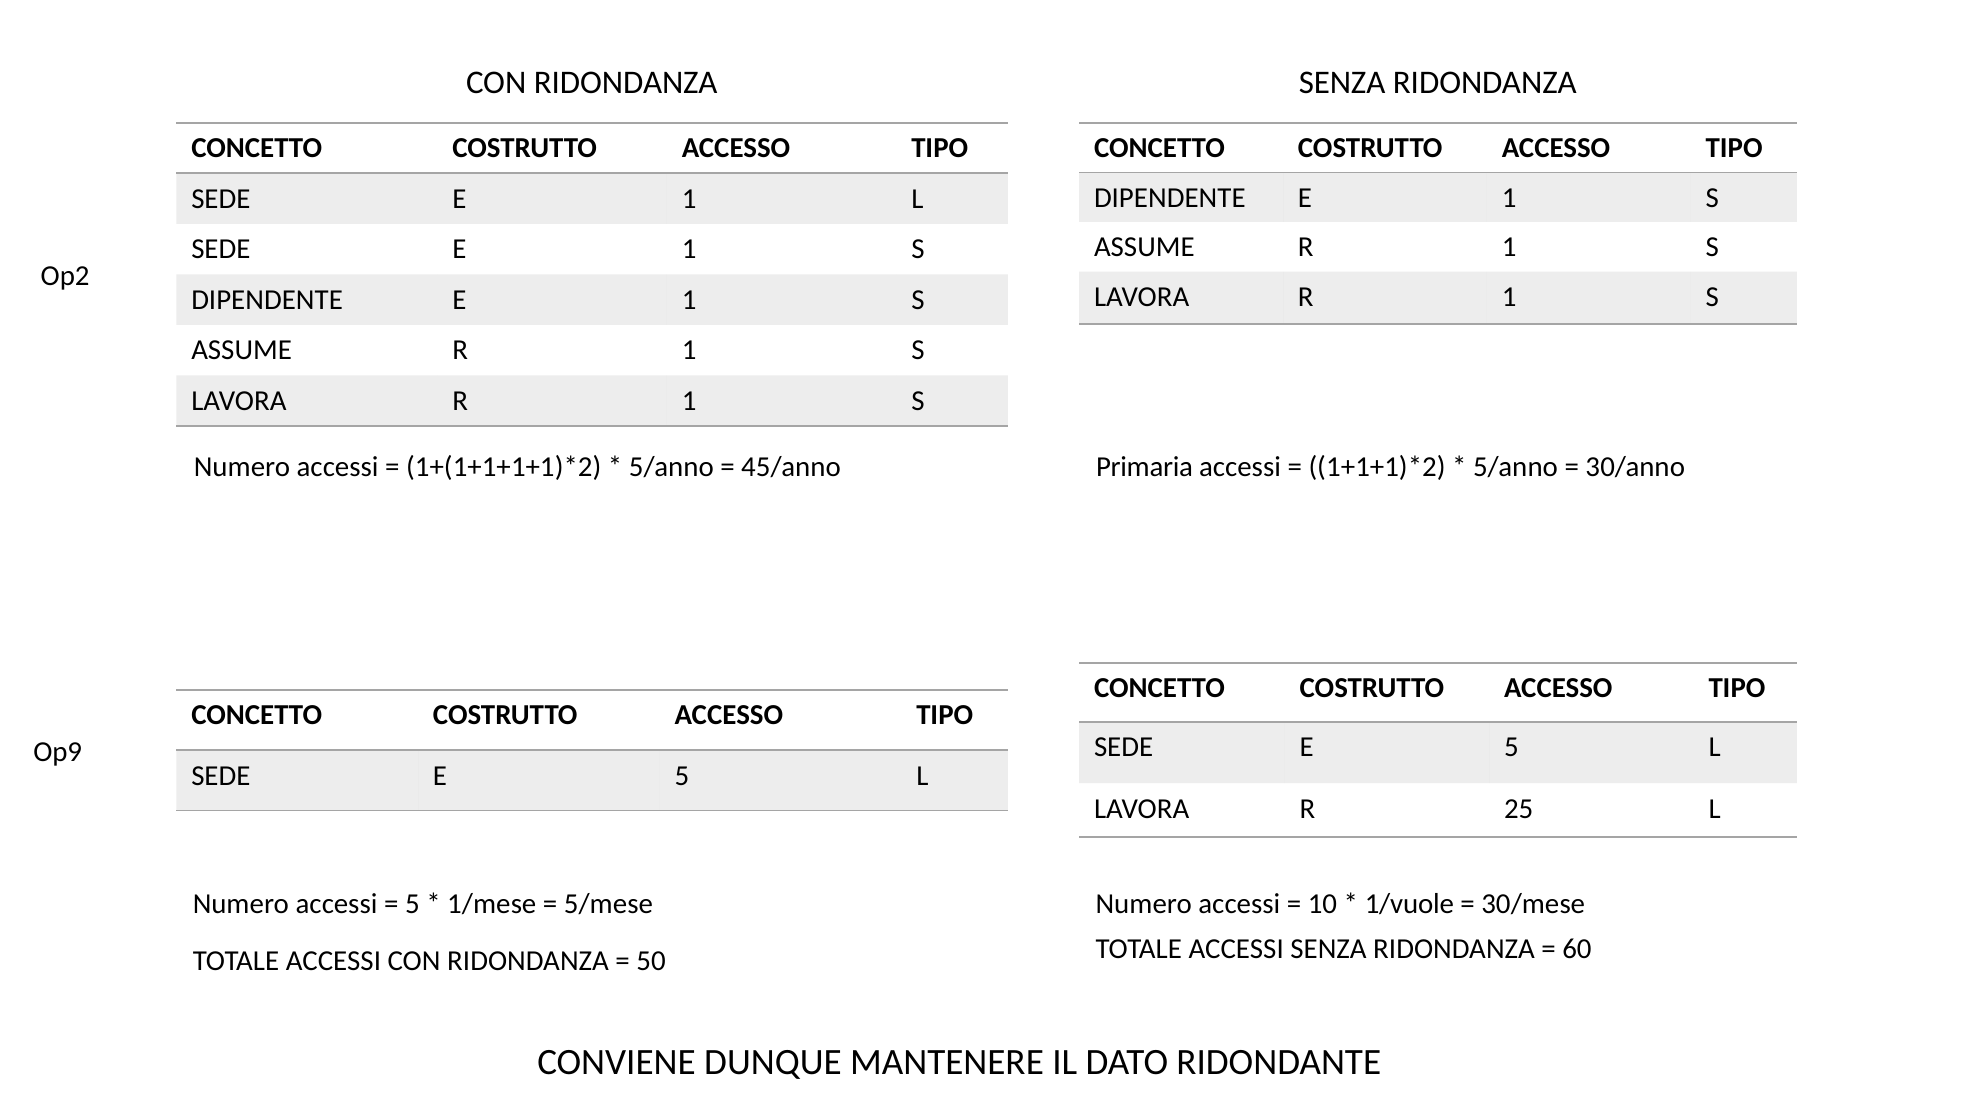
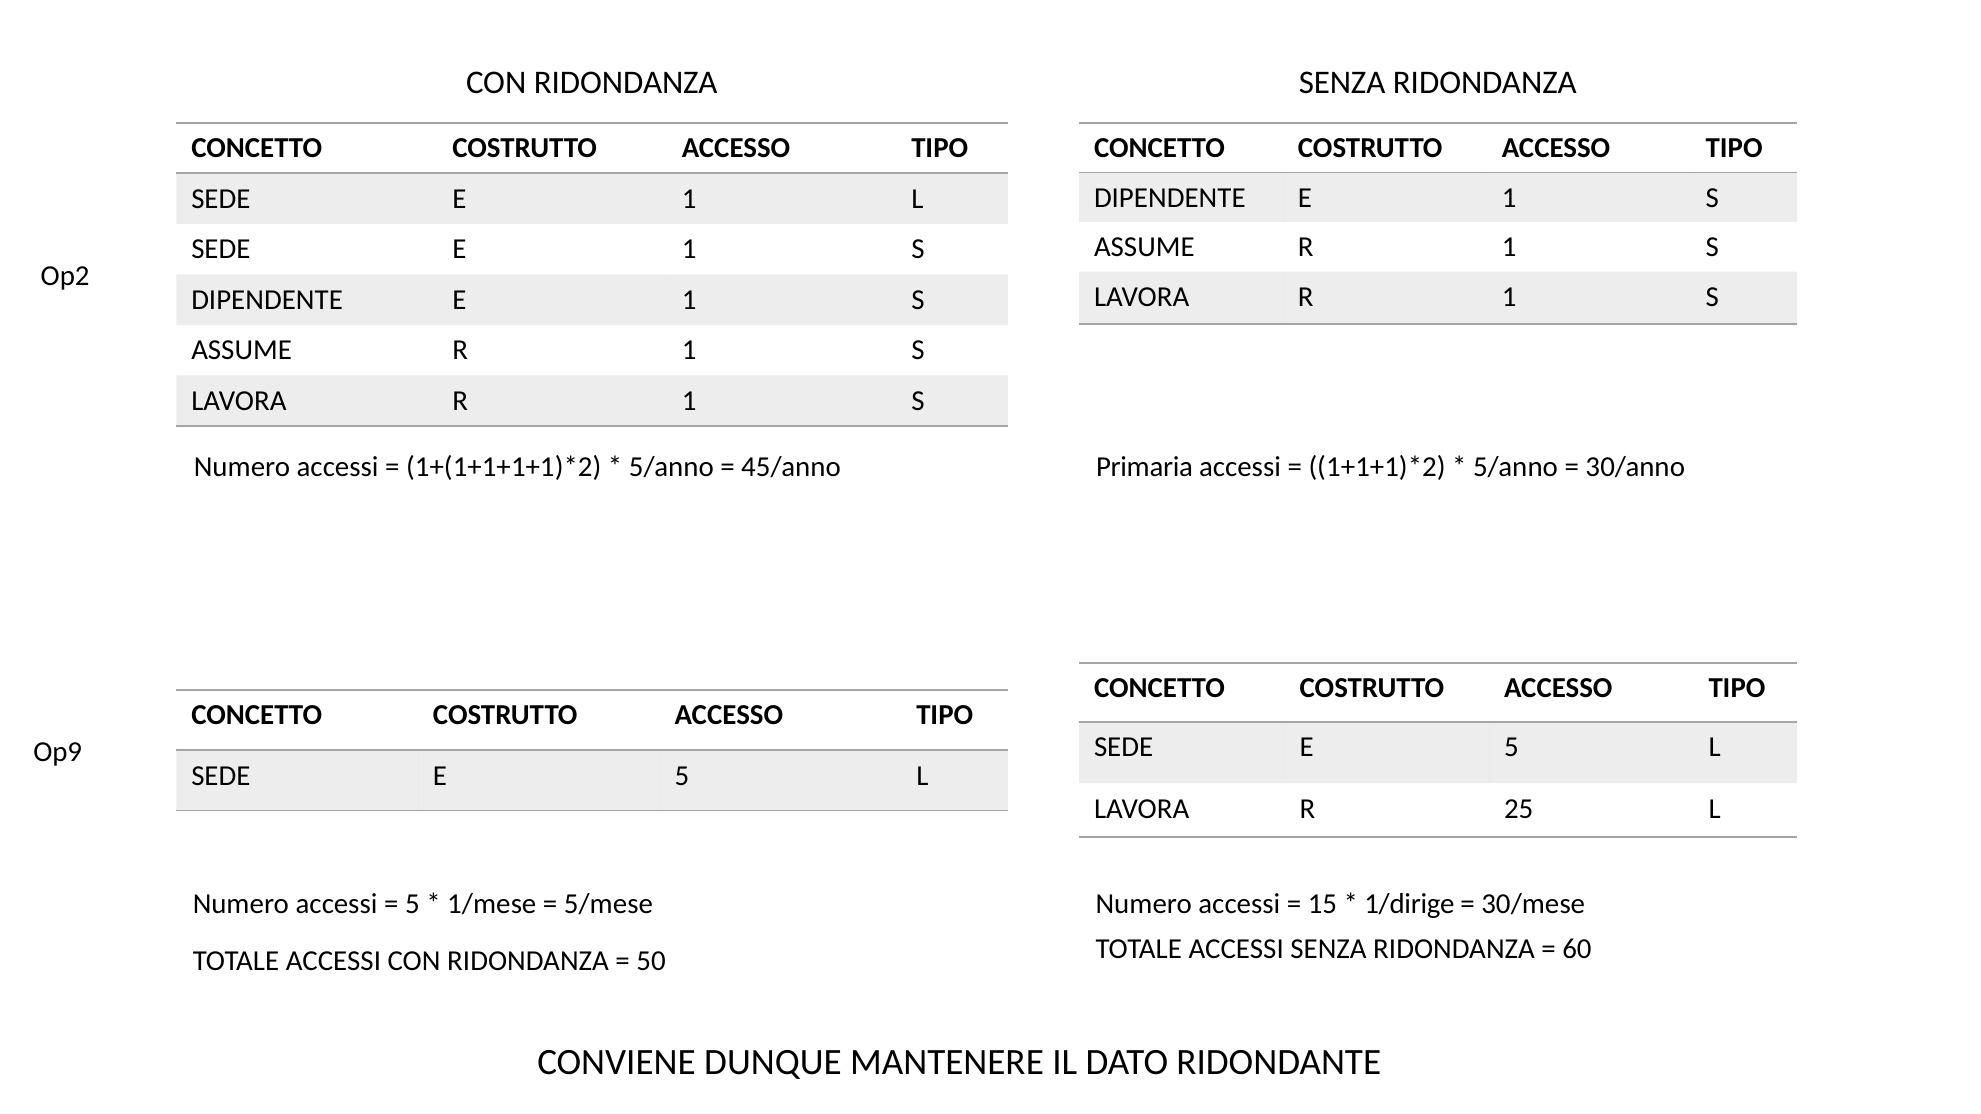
10: 10 -> 15 (1322, 904)
1/vuole: 1/vuole -> 1/dirige (1409, 904)
